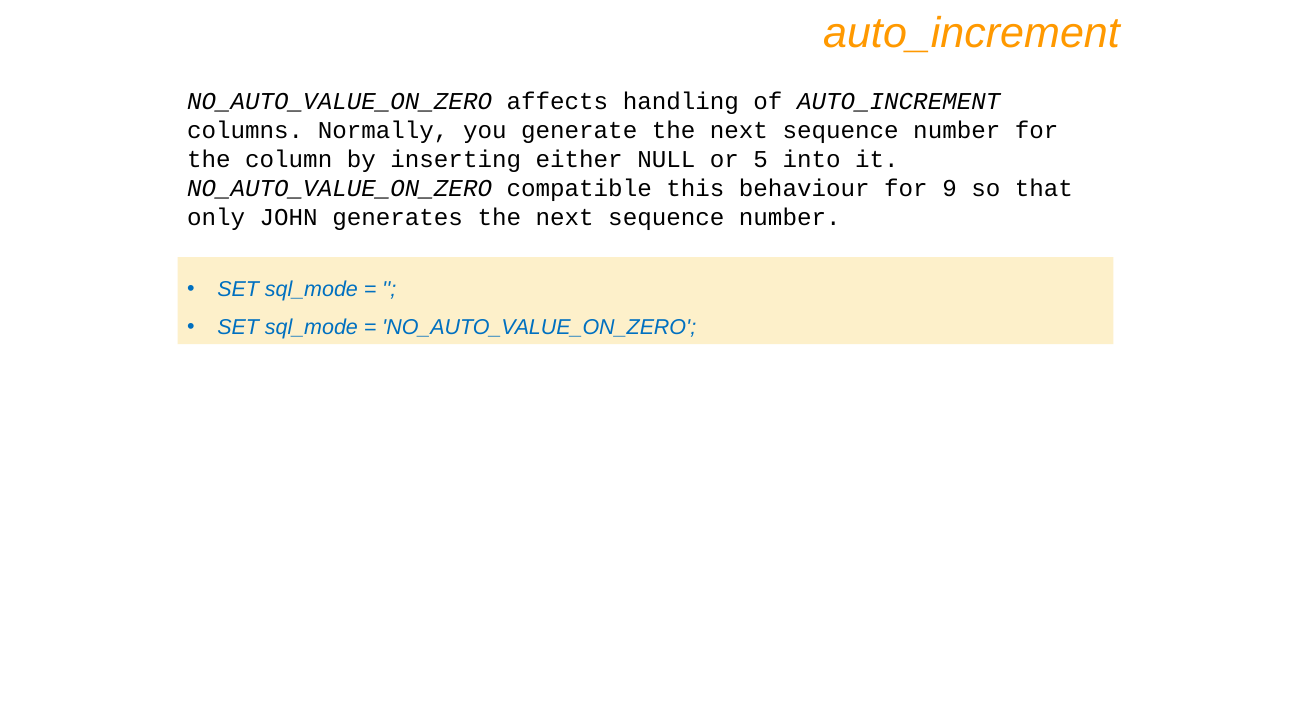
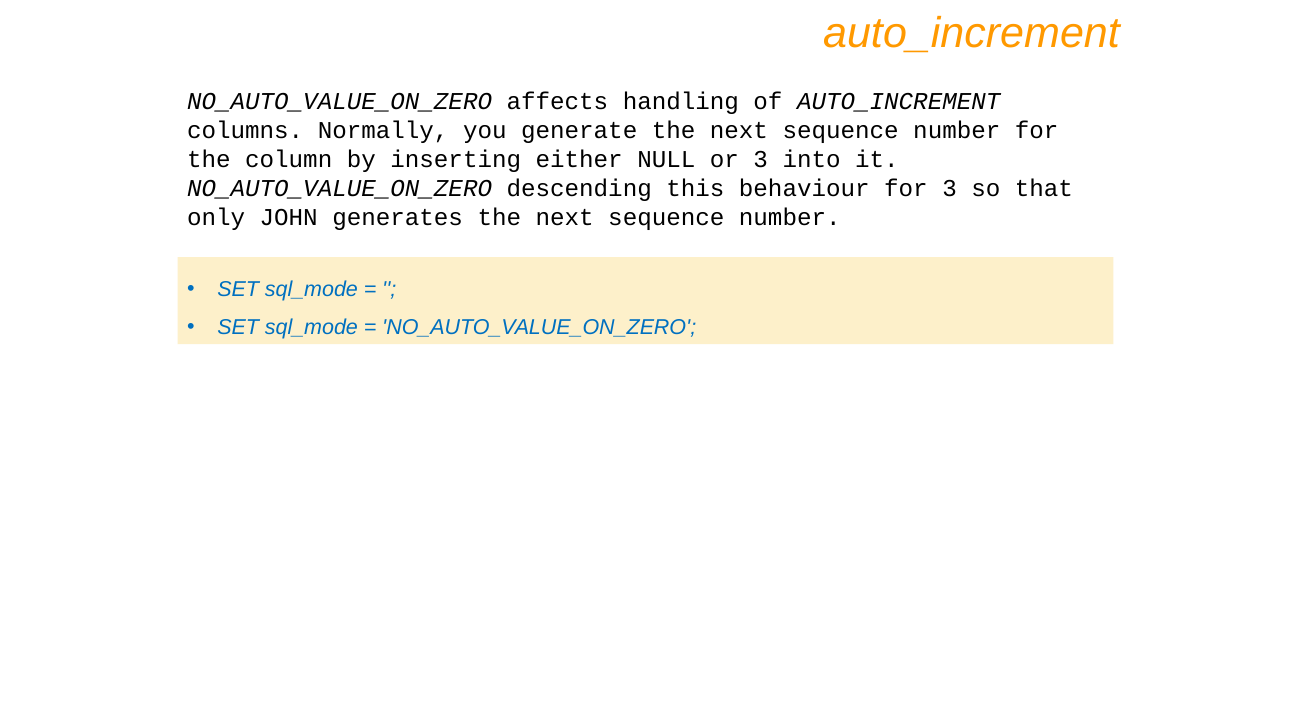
or 5: 5 -> 3 (761, 160)
compatible: compatible -> descending (579, 189)
for 9: 9 -> 3 (950, 189)
